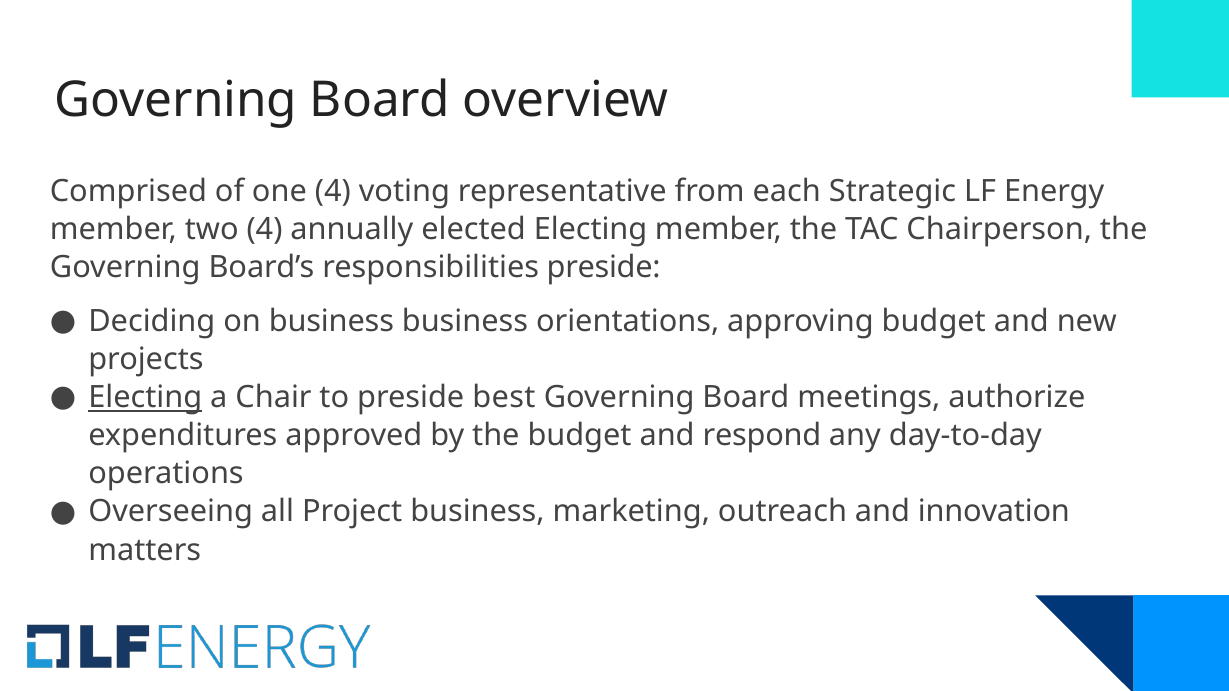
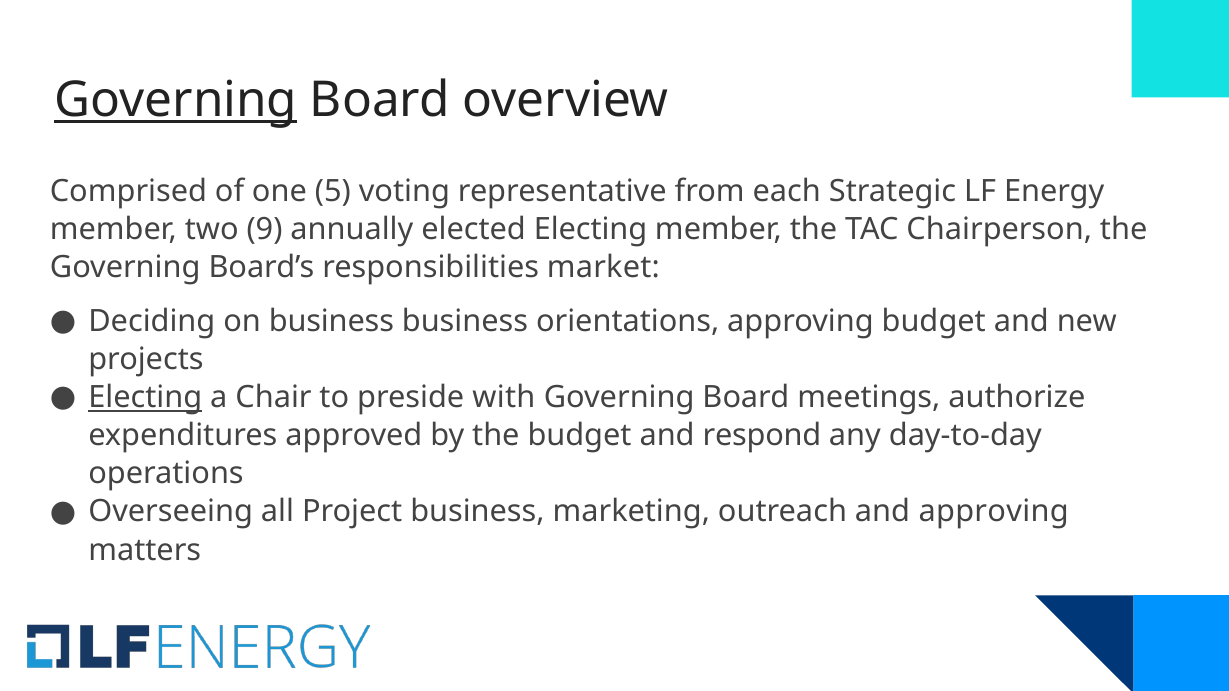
Governing underline: none -> present (176, 101)
one 4: 4 -> 5 (333, 192)
two 4: 4 -> 9 (265, 230)
responsibilities preside: preside -> market (603, 268)
best: best -> with (504, 398)
and innovation: innovation -> approving (994, 512)
